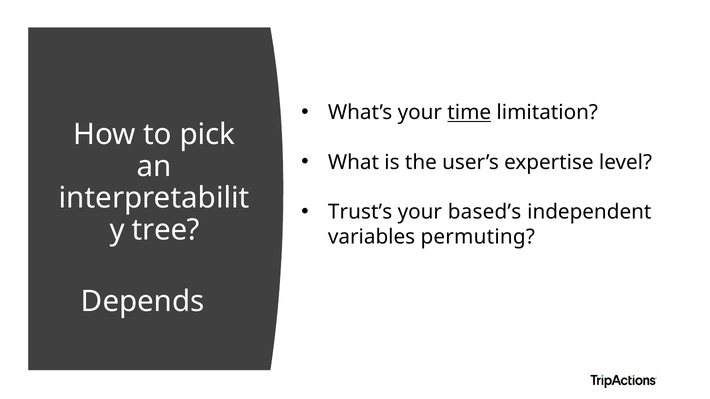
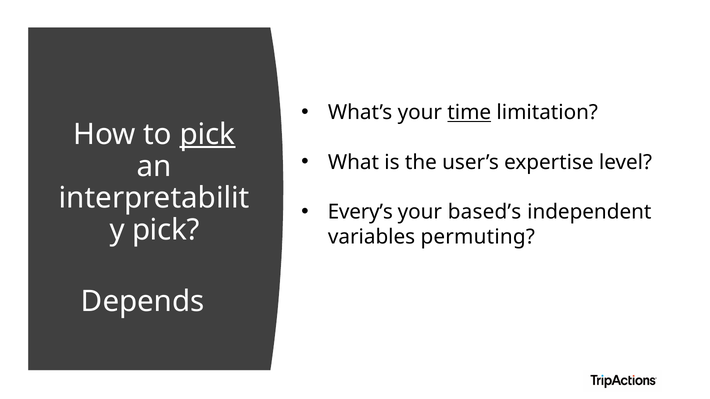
pick underline: none -> present (207, 134)
Trust’s: Trust’s -> Every’s (360, 212)
tree: tree -> pick (166, 230)
